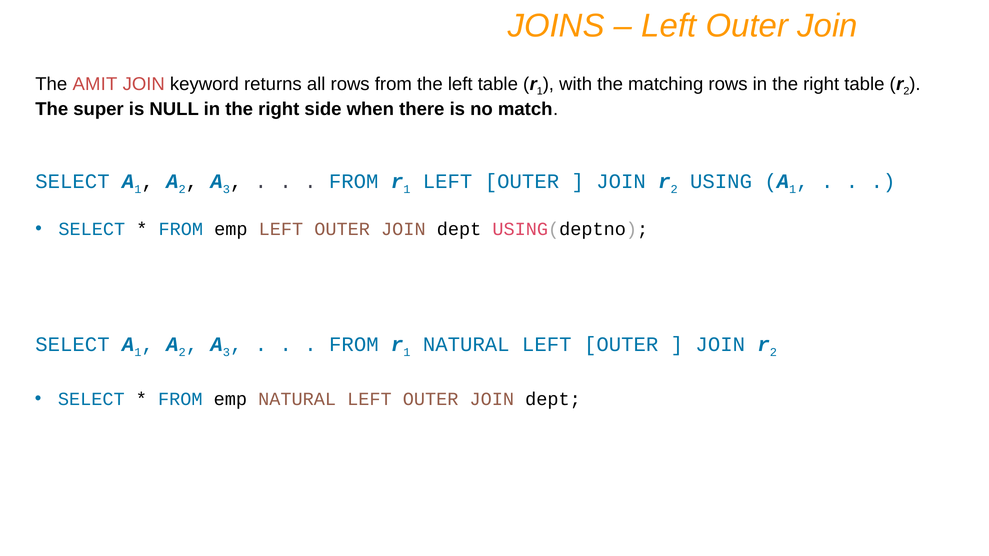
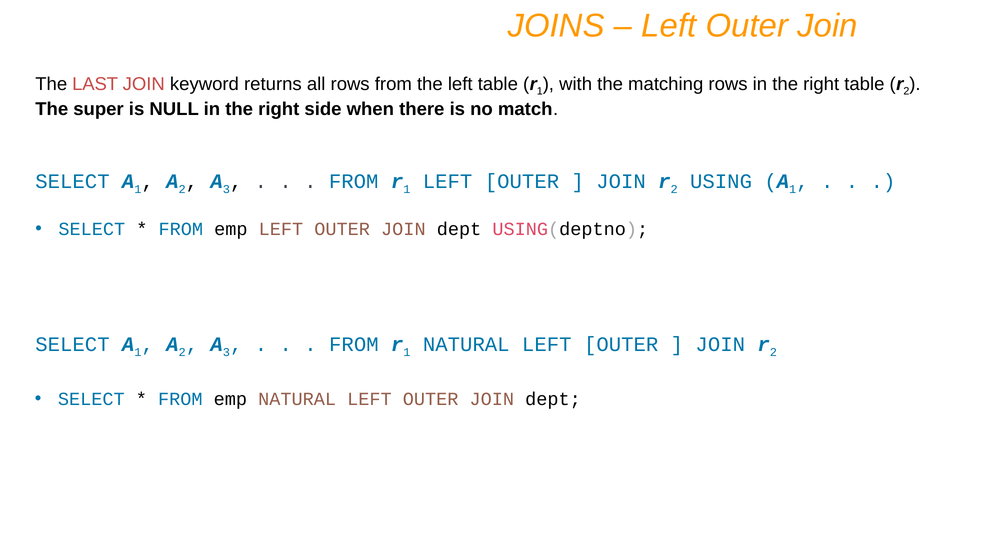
AMIT: AMIT -> LAST (95, 84)
